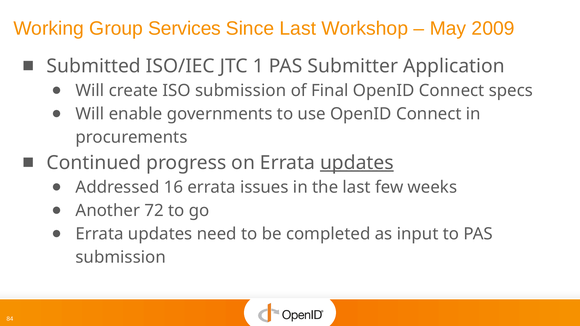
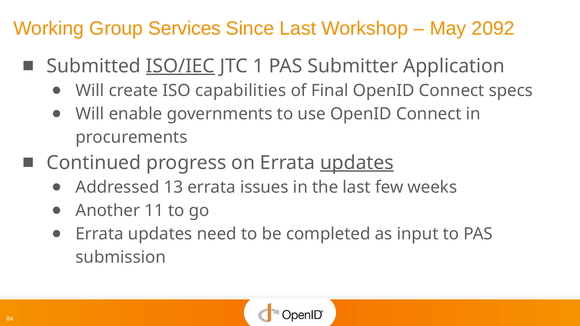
2009: 2009 -> 2092 (493, 29)
ISO/IEC underline: none -> present (180, 66)
ISO submission: submission -> capabilities (241, 91)
16: 16 -> 13 (173, 187)
72: 72 -> 11 (154, 211)
